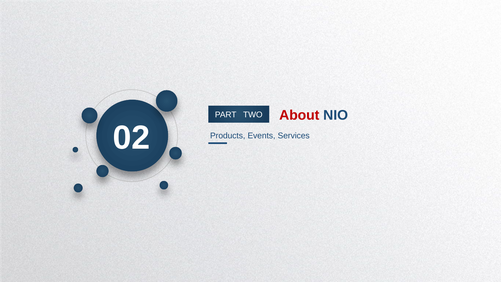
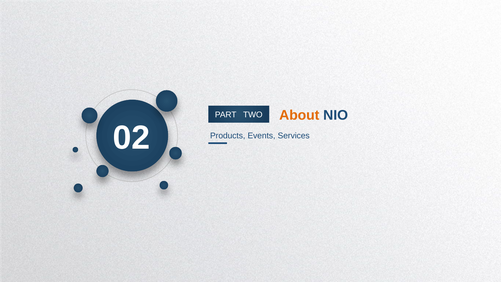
About colour: red -> orange (299, 115)
